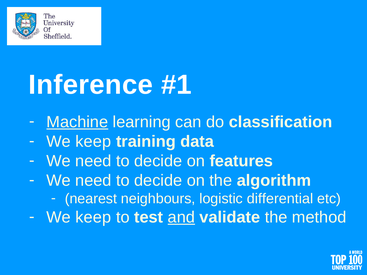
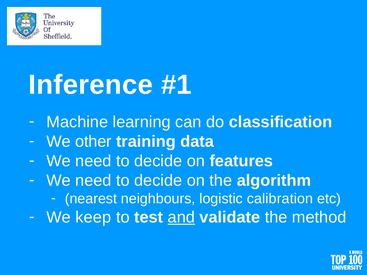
Machine underline: present -> none (77, 122)
keep: keep -> other (93, 142)
differential: differential -> calibration (280, 199)
